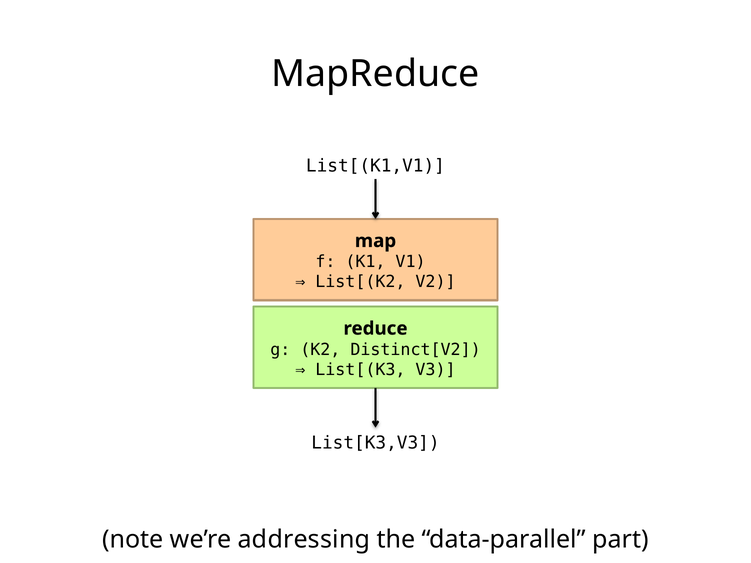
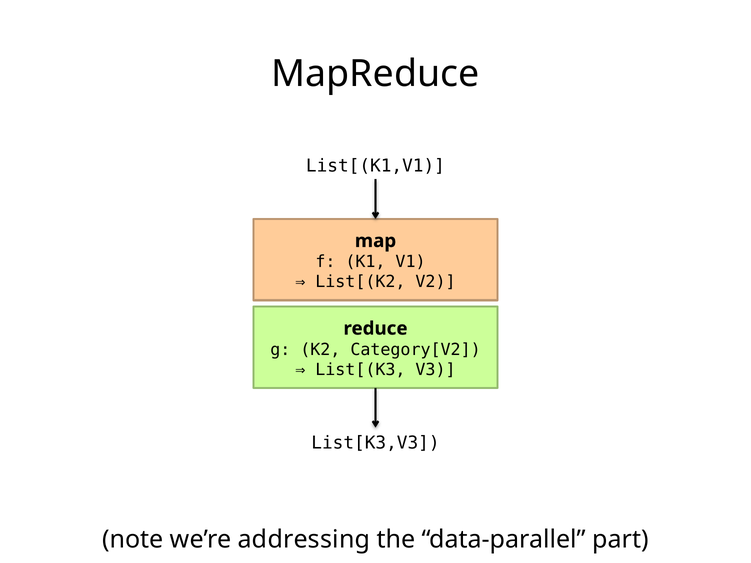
Distinct[V2: Distinct[V2 -> Category[V2 (416, 350)
